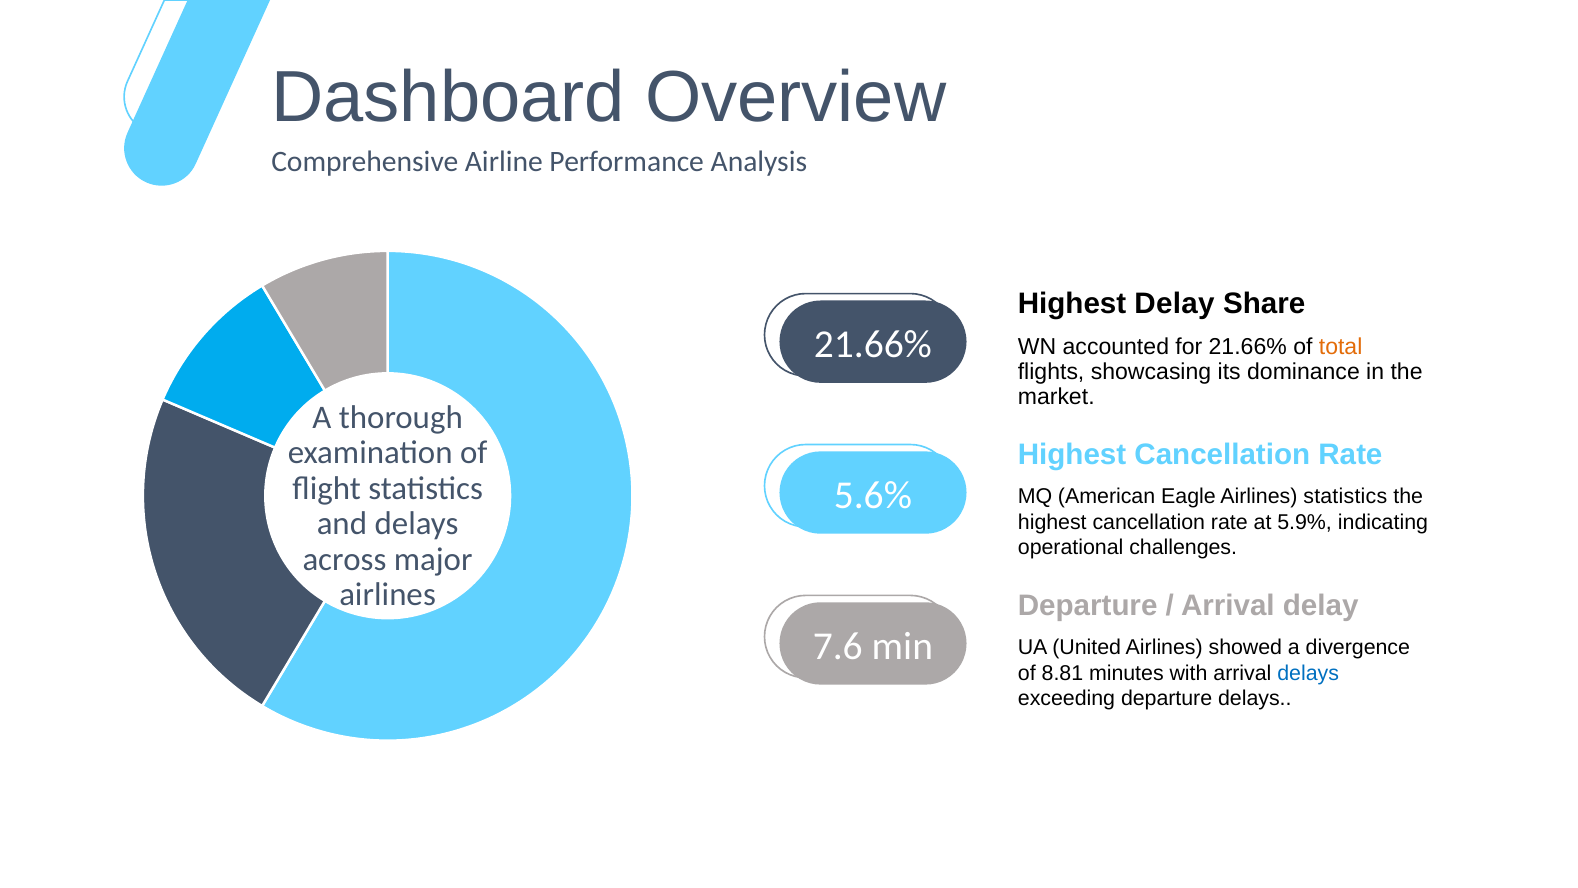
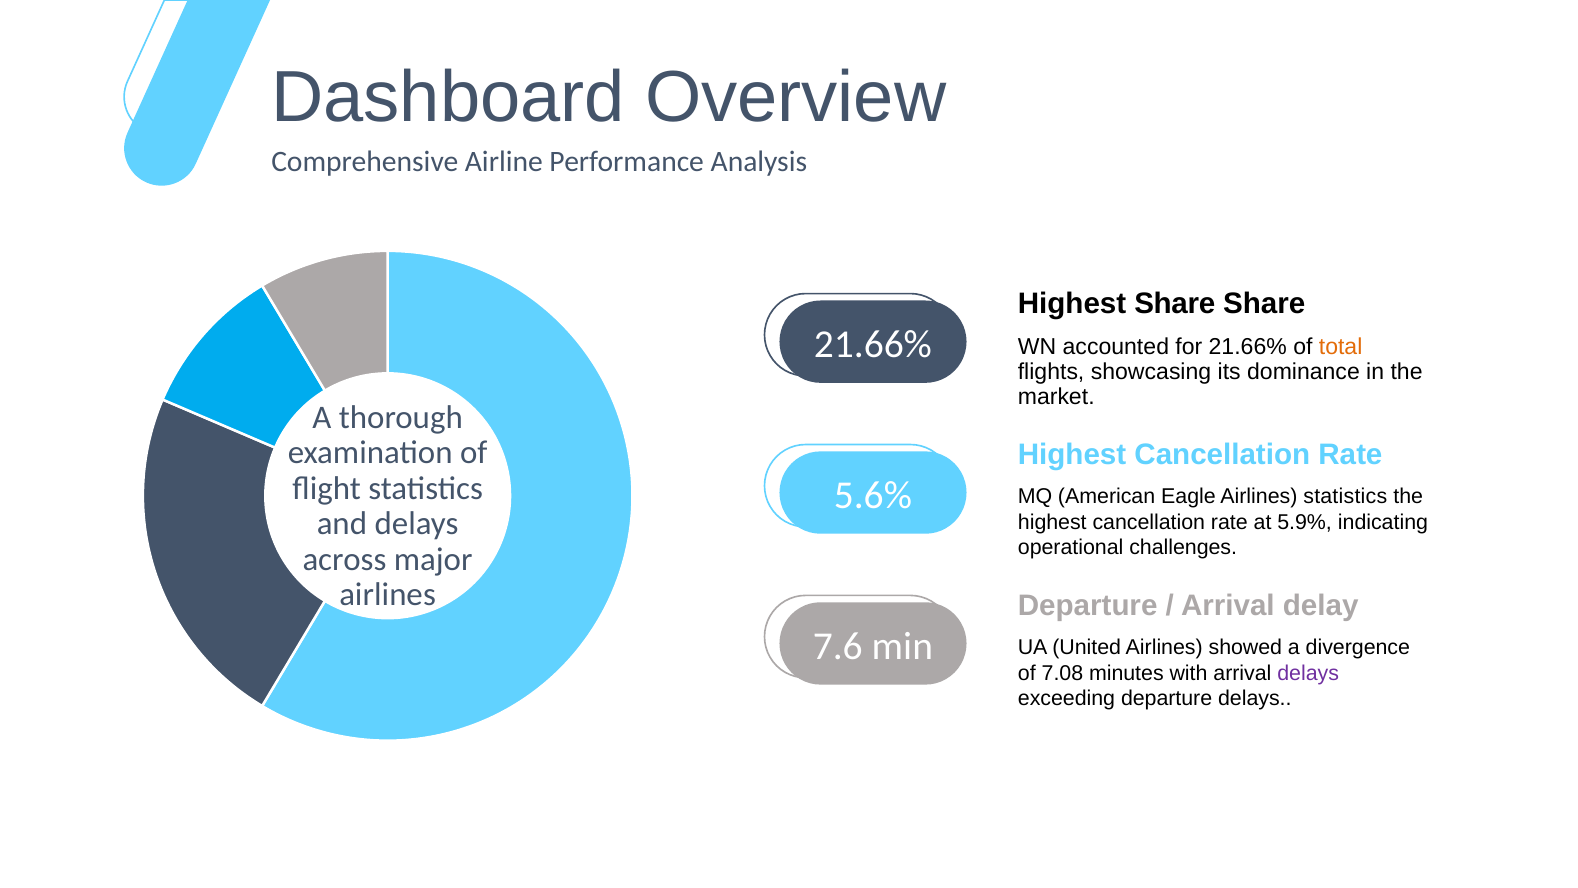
Highest Delay: Delay -> Share (1175, 303)
8.81: 8.81 -> 7.08 (1062, 673)
delays colour: blue -> purple (1308, 673)
